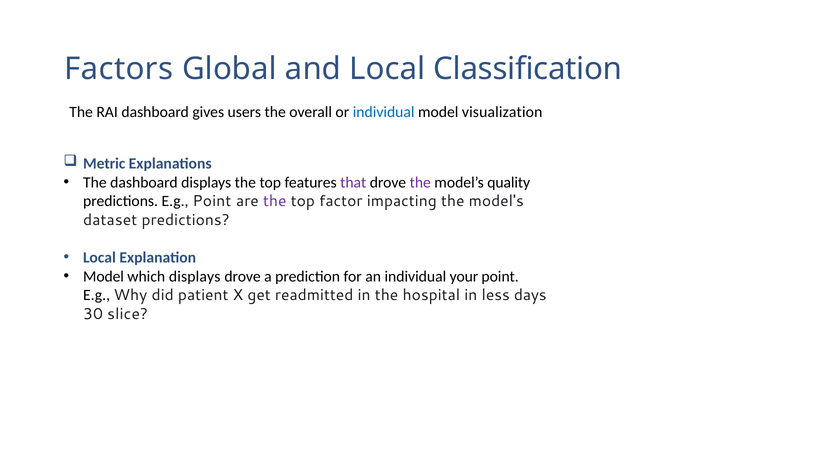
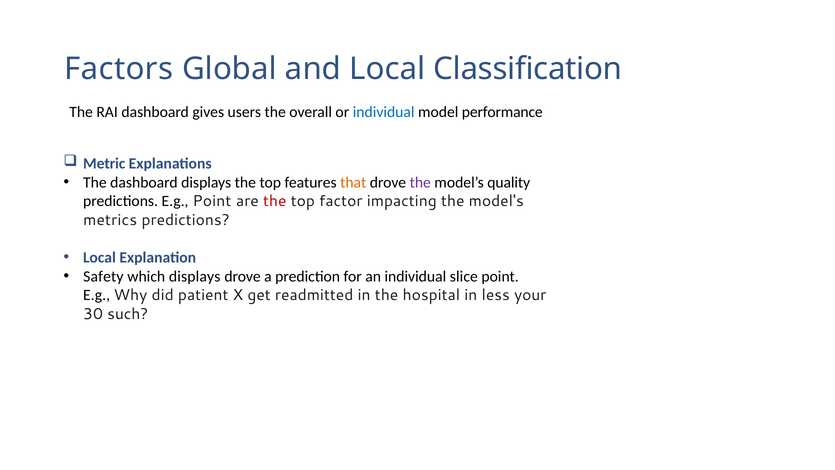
visualization: visualization -> performance (502, 112)
that colour: purple -> orange (353, 182)
the colour: purple -> red (275, 201)
dataset: dataset -> metrics (110, 220)
Model: Model -> Safety (103, 276)
your: your -> slice (464, 276)
days: days -> your (530, 295)
slice: slice -> such (128, 314)
